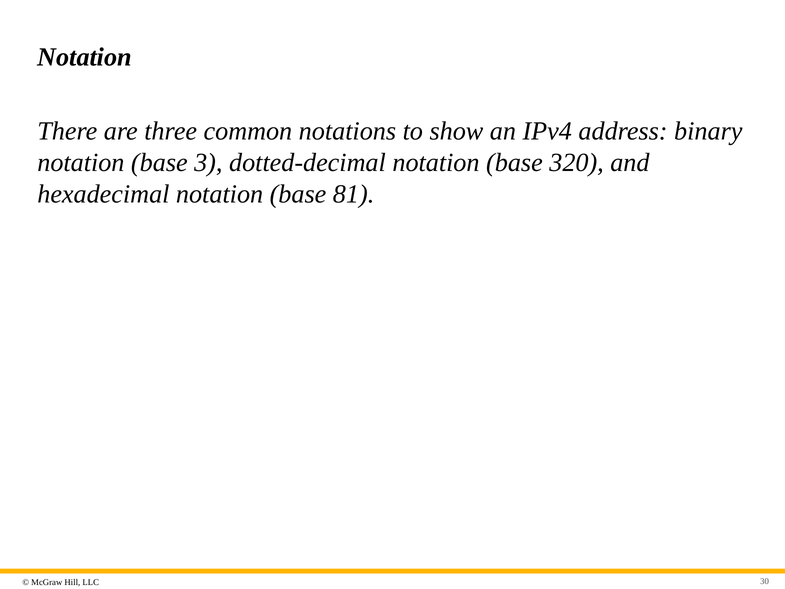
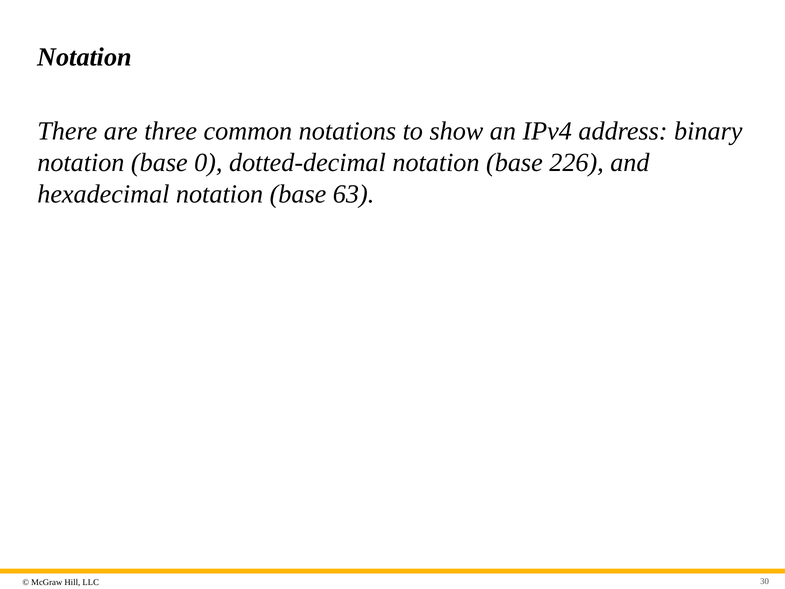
3: 3 -> 0 (208, 162)
320: 320 -> 226 (577, 162)
81: 81 -> 63 (354, 194)
